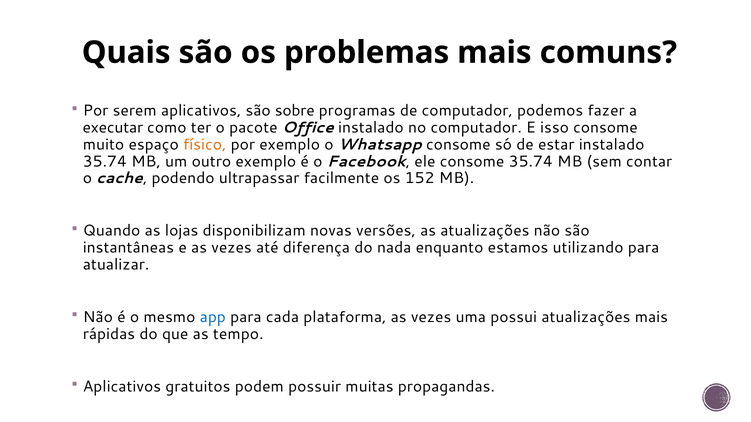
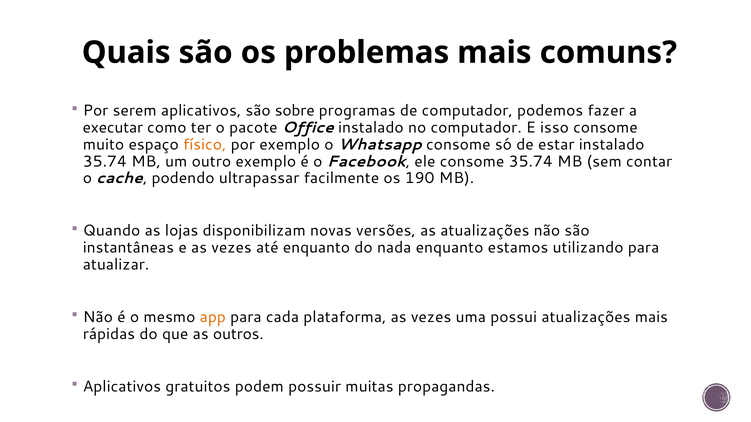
152: 152 -> 190 (420, 178)
até diferença: diferença -> enquanto (316, 248)
app colour: blue -> orange (213, 317)
tempo: tempo -> outros (238, 334)
